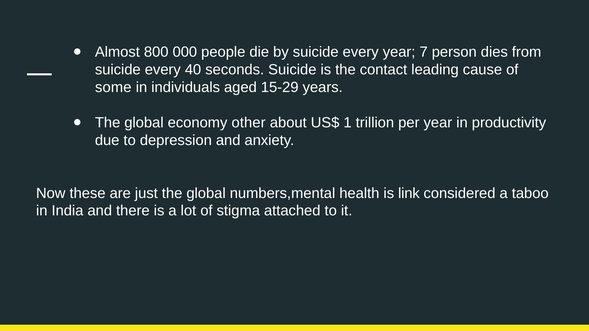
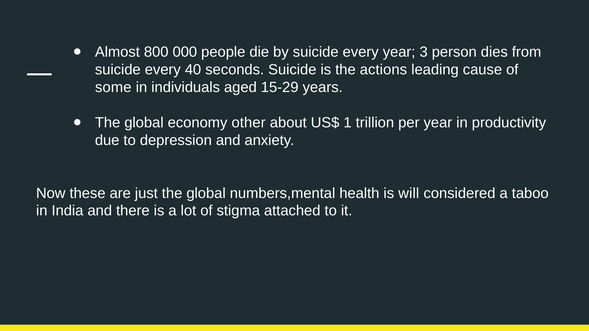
7: 7 -> 3 (424, 52)
contact: contact -> actions (383, 70)
link: link -> will (409, 193)
